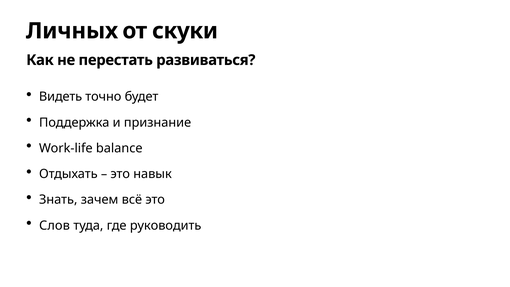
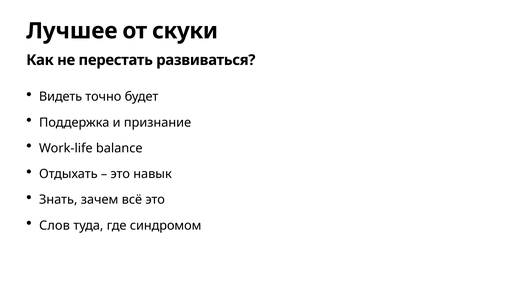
Личных: Личных -> Лучшее (72, 31)
руководить: руководить -> синдромом (166, 225)
